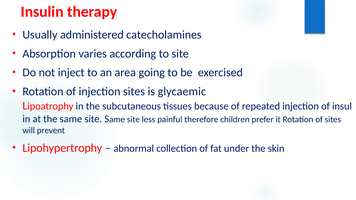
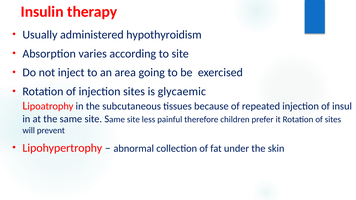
catecholamines: catecholamines -> hypothyroidism (164, 35)
